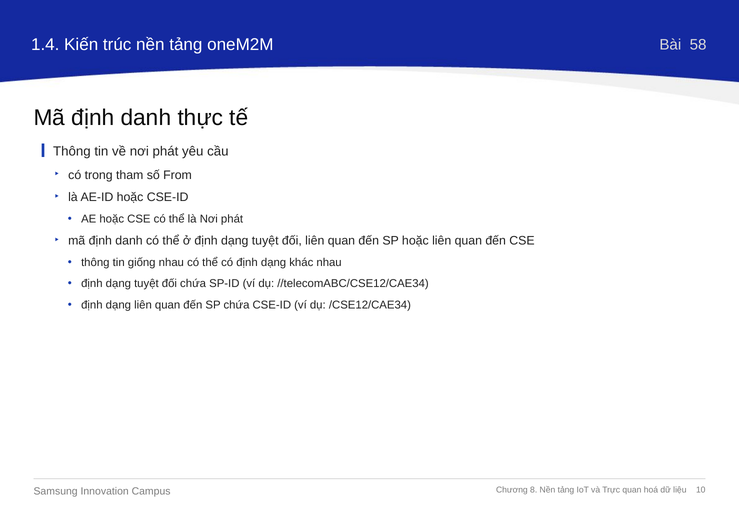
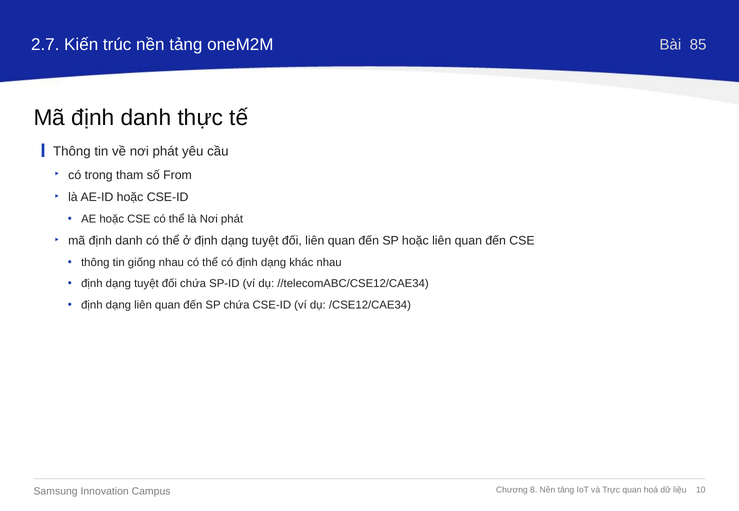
1.4: 1.4 -> 2.7 (45, 45)
58: 58 -> 85 (698, 45)
